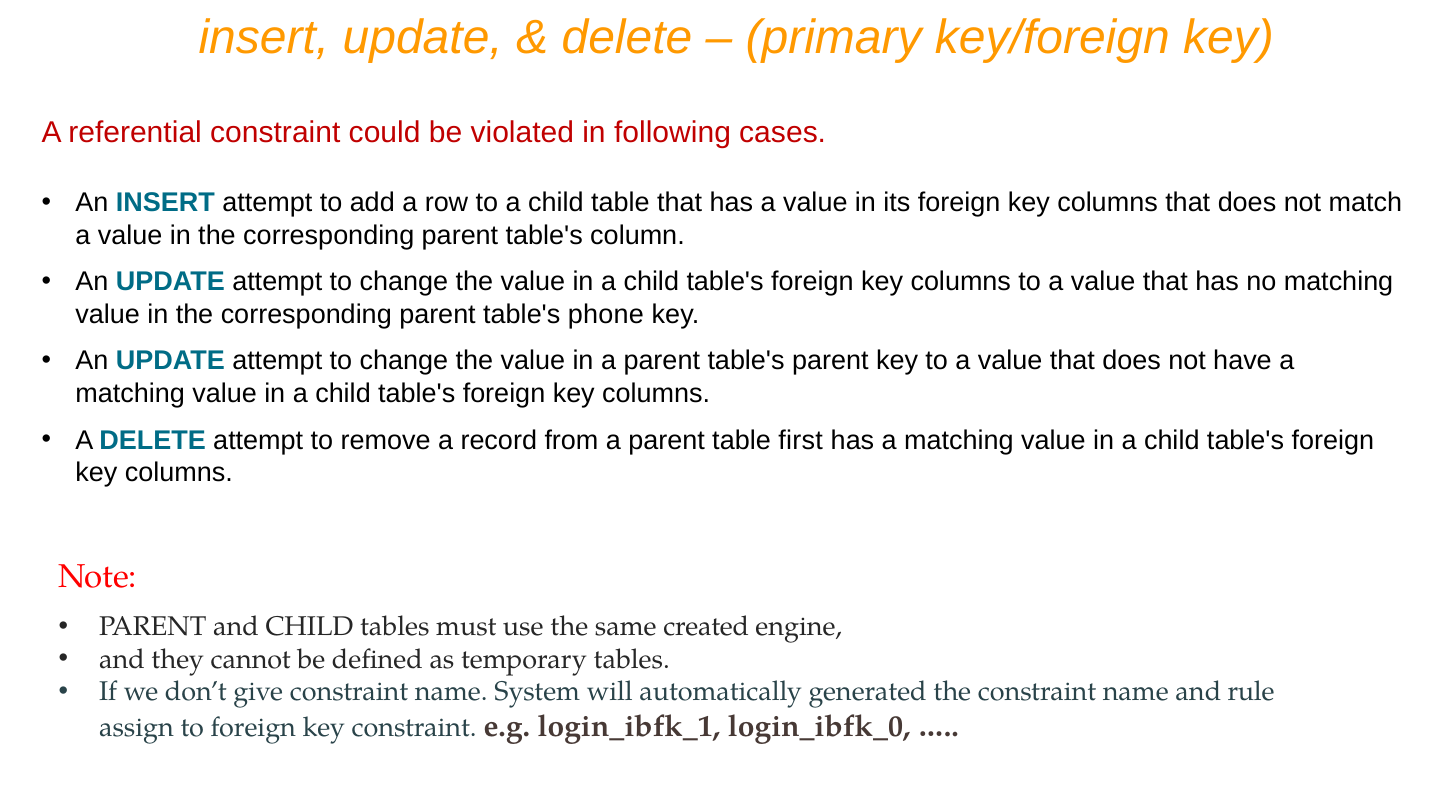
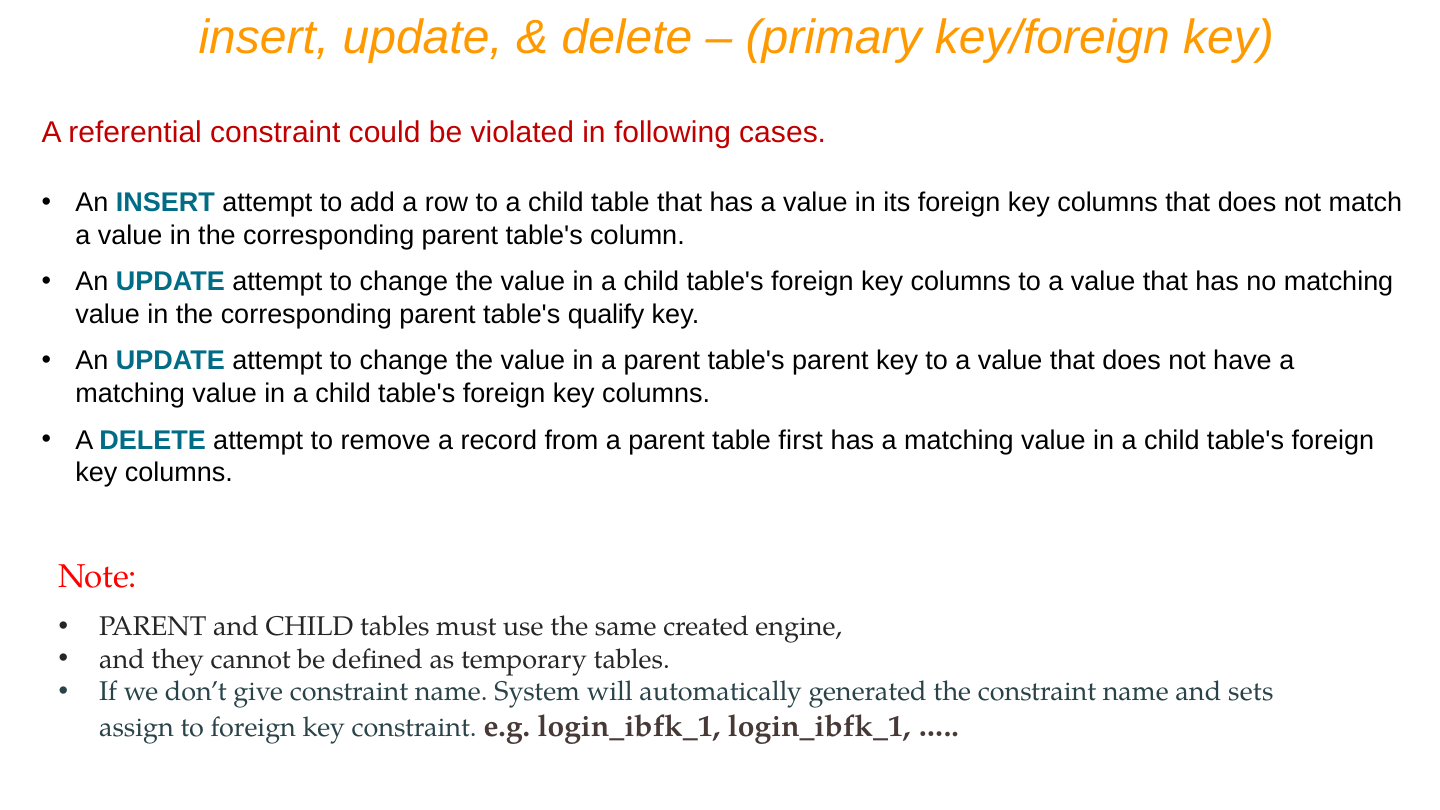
phone: phone -> qualify (606, 314)
rule: rule -> sets (1251, 692)
login_ibfk_1 login_ibfk_0: login_ibfk_0 -> login_ibfk_1 (819, 726)
